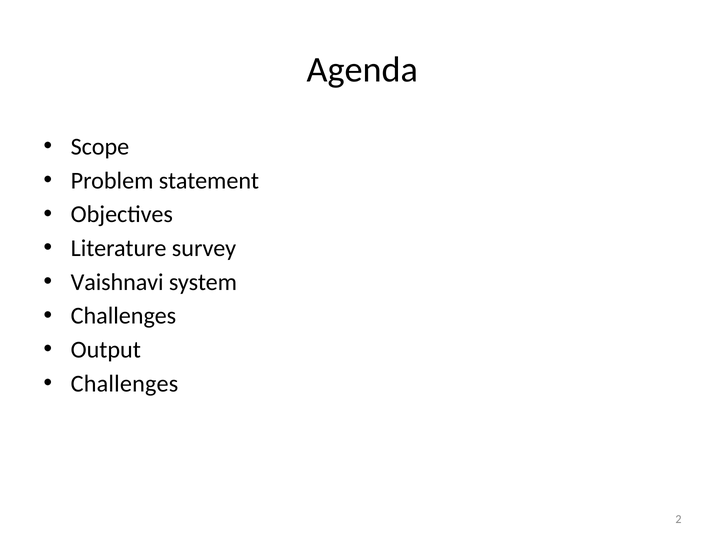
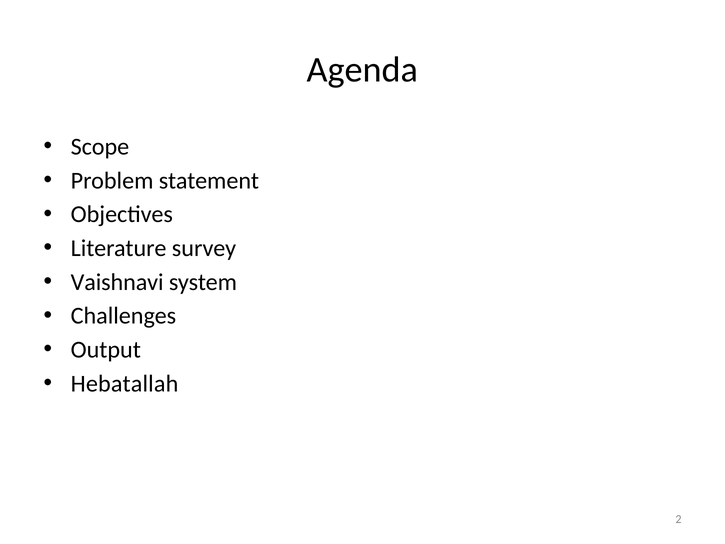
Challenges: Challenges -> Hebatallah (125, 383)
